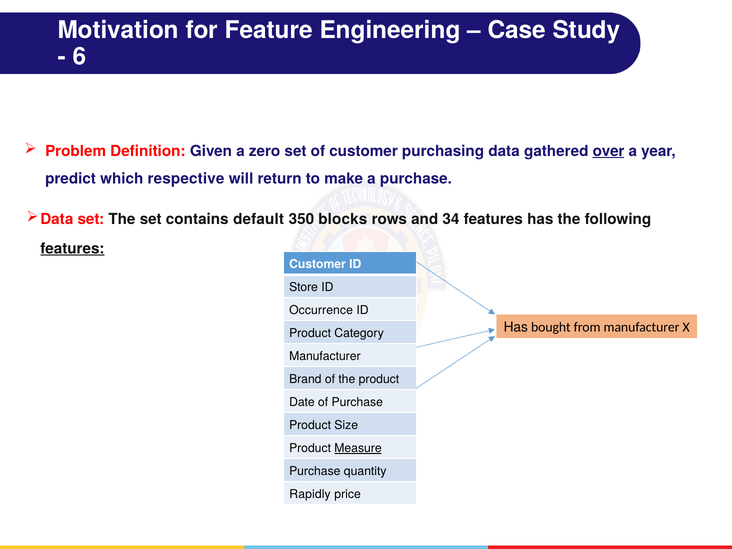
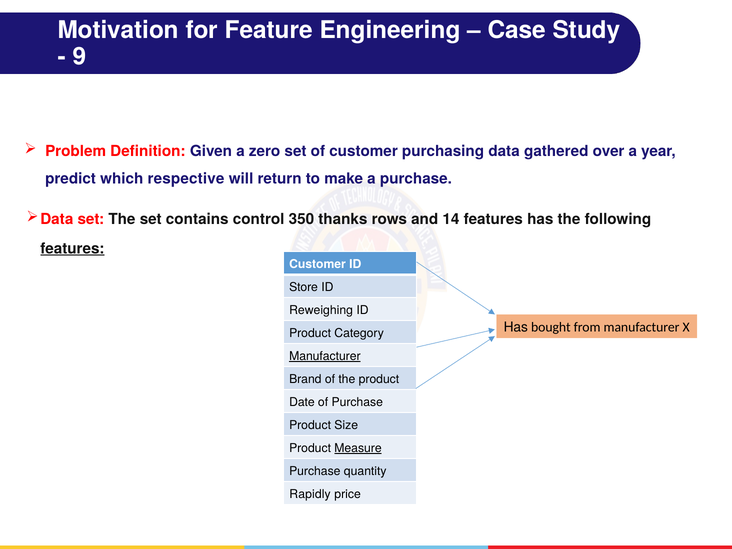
6: 6 -> 9 (79, 56)
over underline: present -> none (609, 151)
default: default -> control (259, 219)
blocks: blocks -> thanks (343, 219)
34: 34 -> 14 (451, 219)
Occurrence: Occurrence -> Reweighing (321, 310)
Manufacturer underline: none -> present (325, 356)
